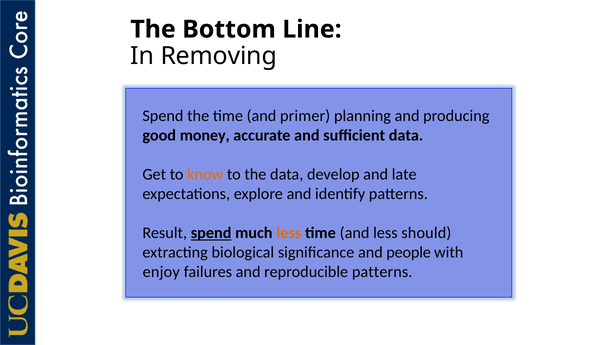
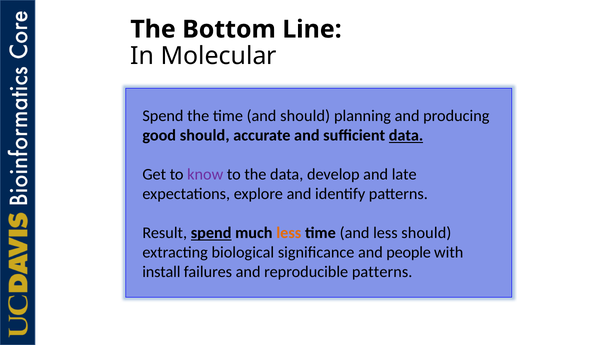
Removing: Removing -> Molecular (219, 56)
and primer: primer -> should (305, 116)
good money: money -> should (205, 135)
data underline: none -> present (406, 135)
know colour: orange -> purple (205, 174)
enjoy: enjoy -> install (161, 272)
